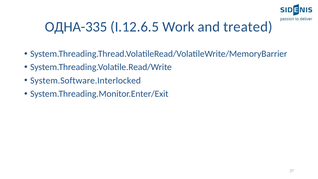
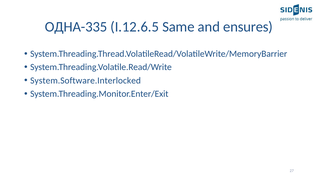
Work: Work -> Same (178, 27)
treated: treated -> ensures (248, 27)
